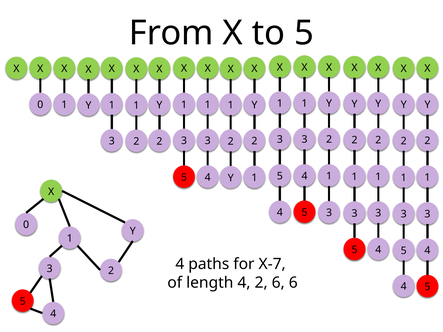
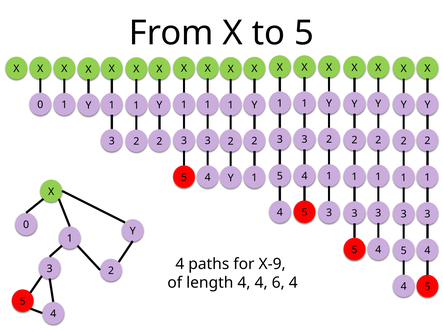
X-7: X-7 -> X-9 (272, 264)
length 4 2: 2 -> 4 (261, 283)
6 6: 6 -> 4 (293, 283)
